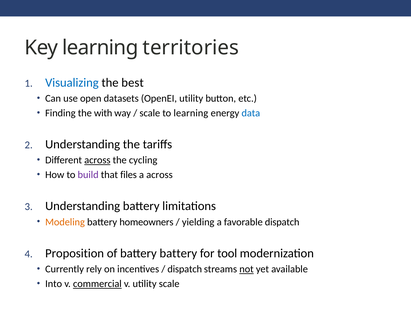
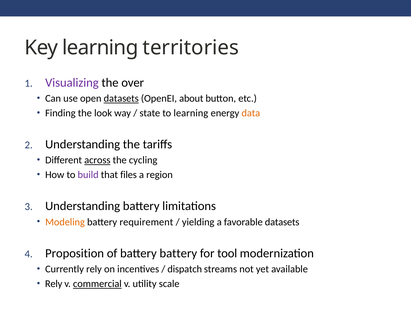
Visualizing colour: blue -> purple (72, 82)
best: best -> over (133, 82)
datasets underline: none -> present (121, 98)
OpenEI utility: utility -> about (191, 98)
with: with -> look (103, 113)
scale: scale -> state (150, 113)
data colour: blue -> orange (251, 113)
a across: across -> region (160, 174)
homeowners: homeowners -> requirement (146, 221)
favorable dispatch: dispatch -> datasets (282, 221)
not underline: present -> none (246, 269)
Into: Into -> Rely (54, 283)
